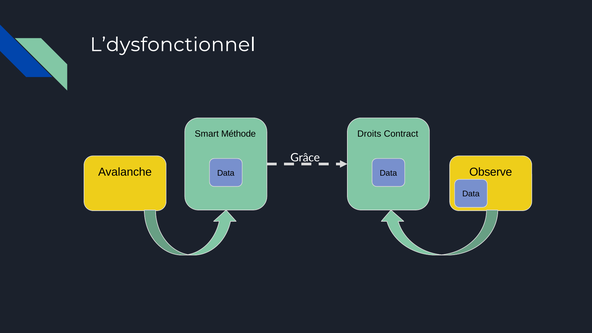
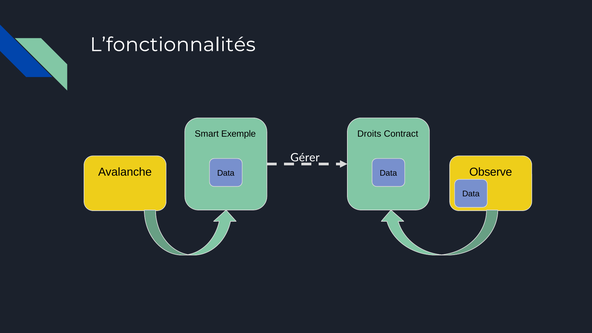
L’dysfonctionnel: L’dysfonctionnel -> L’fonctionnalités (173, 45)
Méthode: Méthode -> Exemple (238, 134)
Grâce: Grâce -> Gérer (305, 158)
